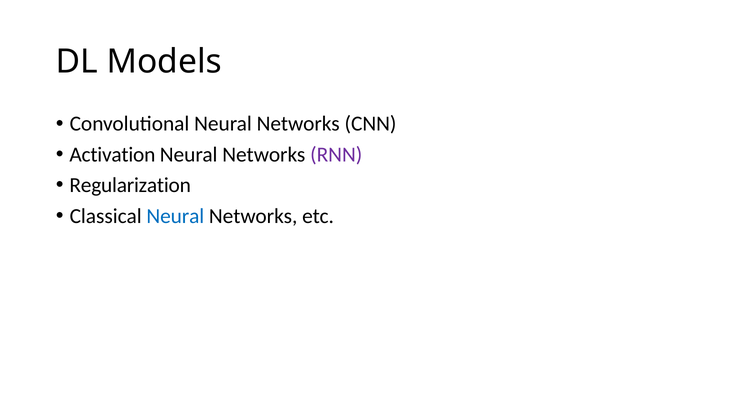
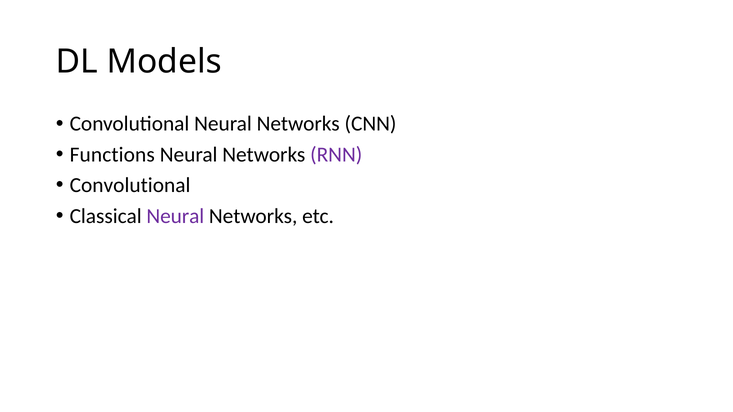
Activation: Activation -> Functions (112, 155)
Regularization: Regularization -> Convolutional (130, 185)
Neural colour: blue -> purple (175, 216)
